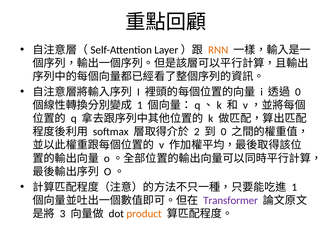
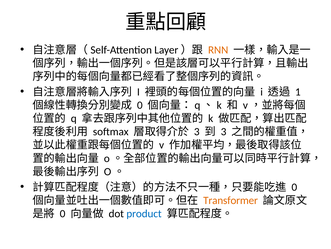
0: 0 -> 1 (298, 92)
1: 1 -> 0 (140, 105)
2: 2 -> 3 (197, 131)
0: 0 -> 3 (224, 131)
1: 1 -> 0 (294, 187)
Transformer colour: purple -> orange (231, 200)
3: 3 -> 0 (63, 213)
product colour: orange -> blue (144, 213)
